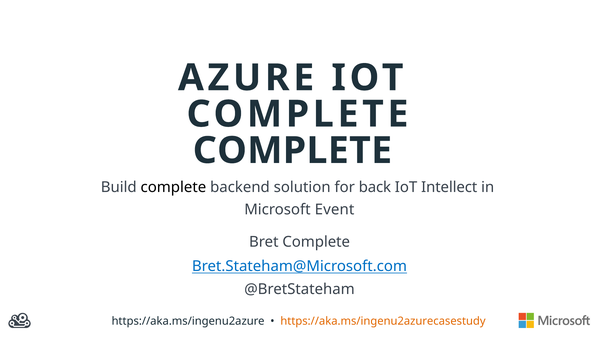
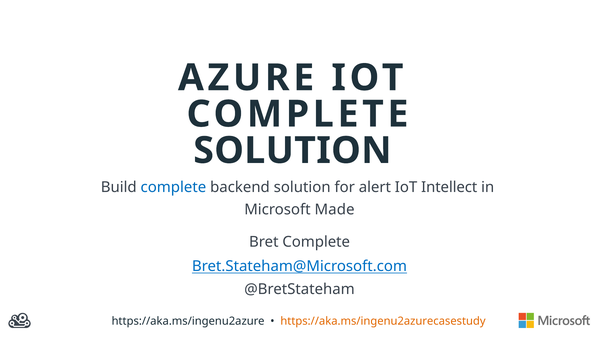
COMPLETE: COMPLETE -> SOLUTION (292, 151)
complete colour: black -> blue (173, 187)
back: back -> alert (375, 187)
Event: Event -> Made (335, 210)
